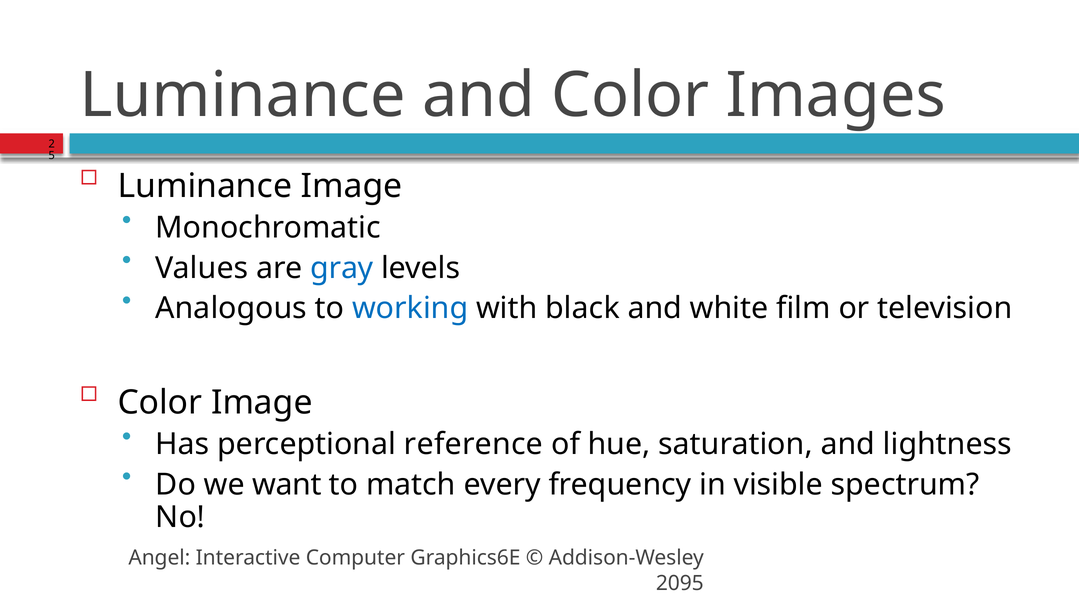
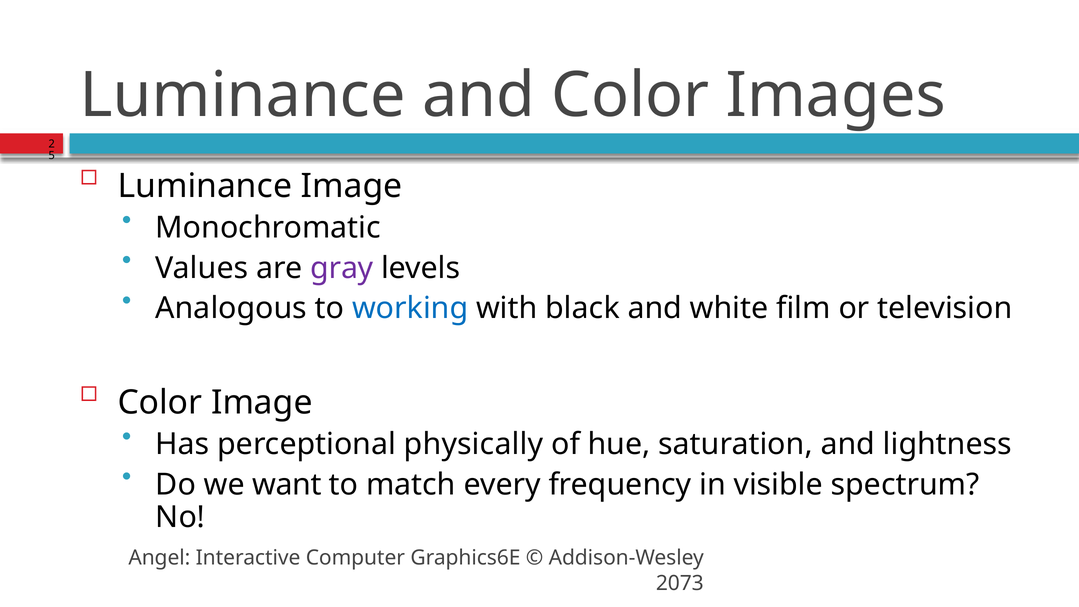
gray colour: blue -> purple (342, 268)
reference: reference -> physically (474, 444)
2095: 2095 -> 2073 (680, 583)
